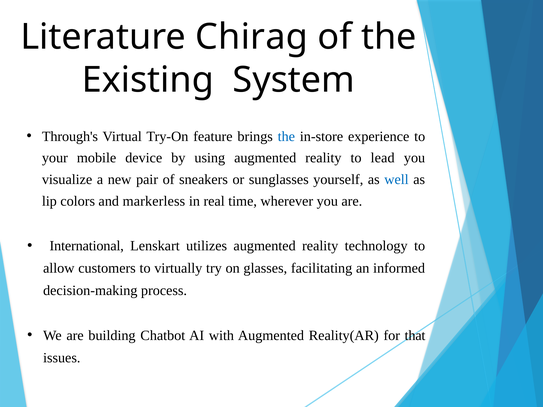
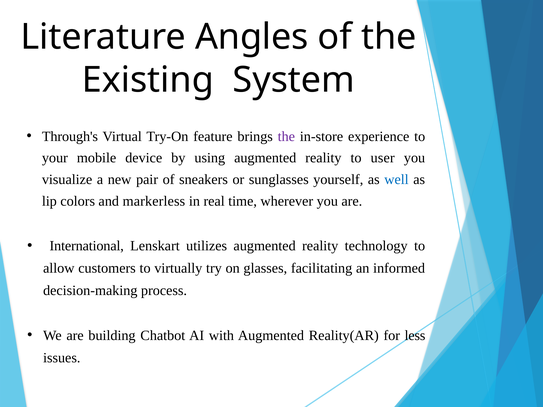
Chirag: Chirag -> Angles (252, 37)
the colour: blue -> purple (286, 136)
lead: lead -> user (383, 158)
that: that -> less (415, 336)
